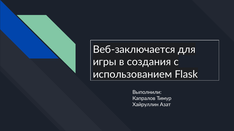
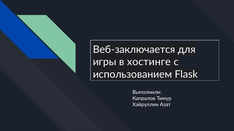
создания: создания -> хостинге (149, 62)
